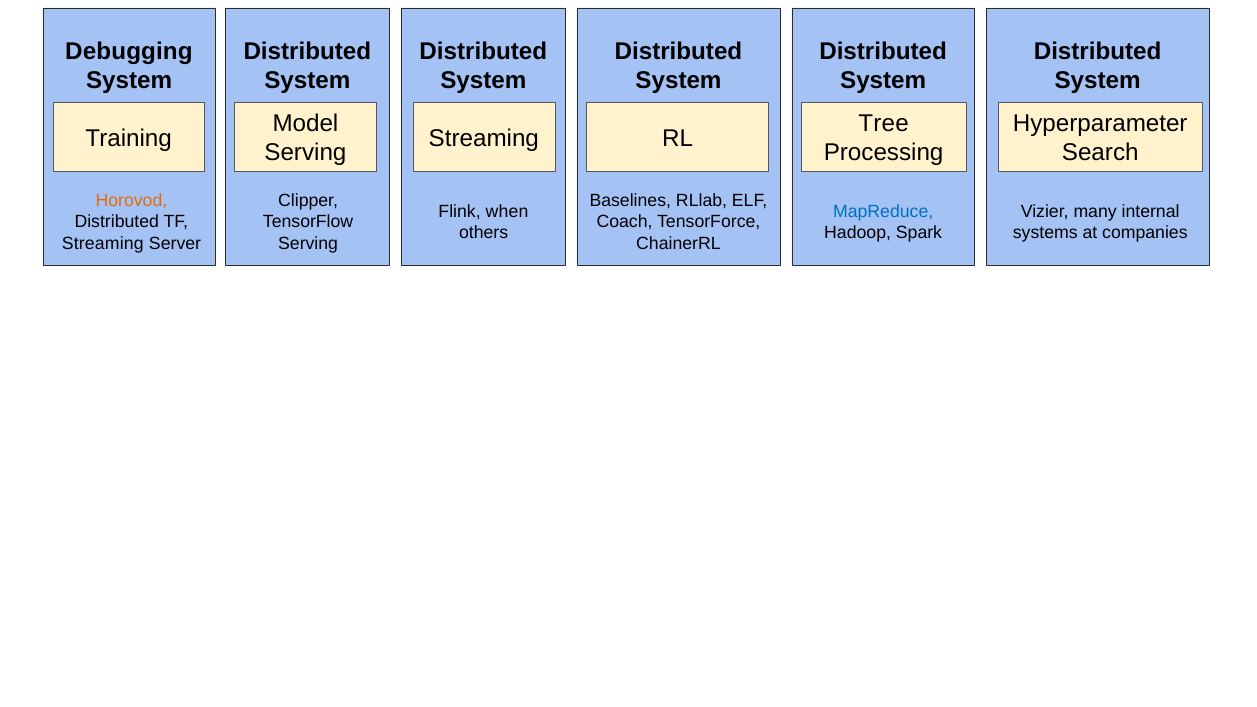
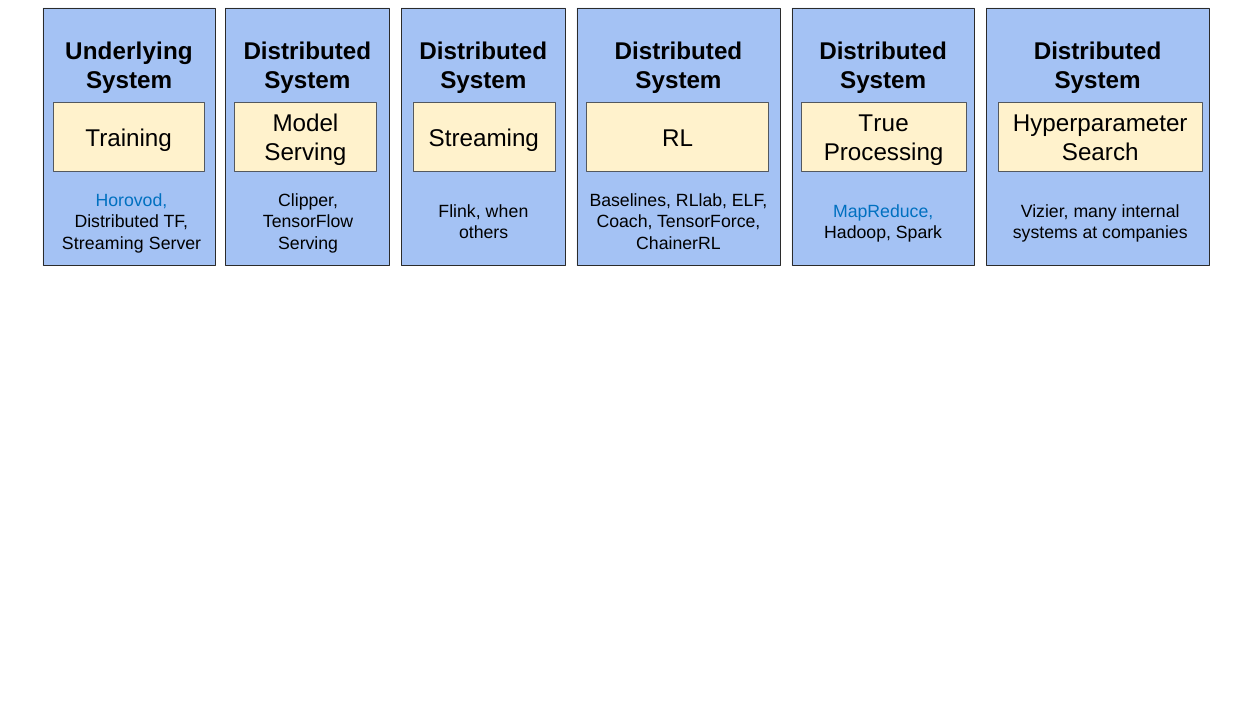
Debugging: Debugging -> Underlying (129, 51)
Tree: Tree -> True (884, 124)
Horovod colour: orange -> blue (131, 201)
